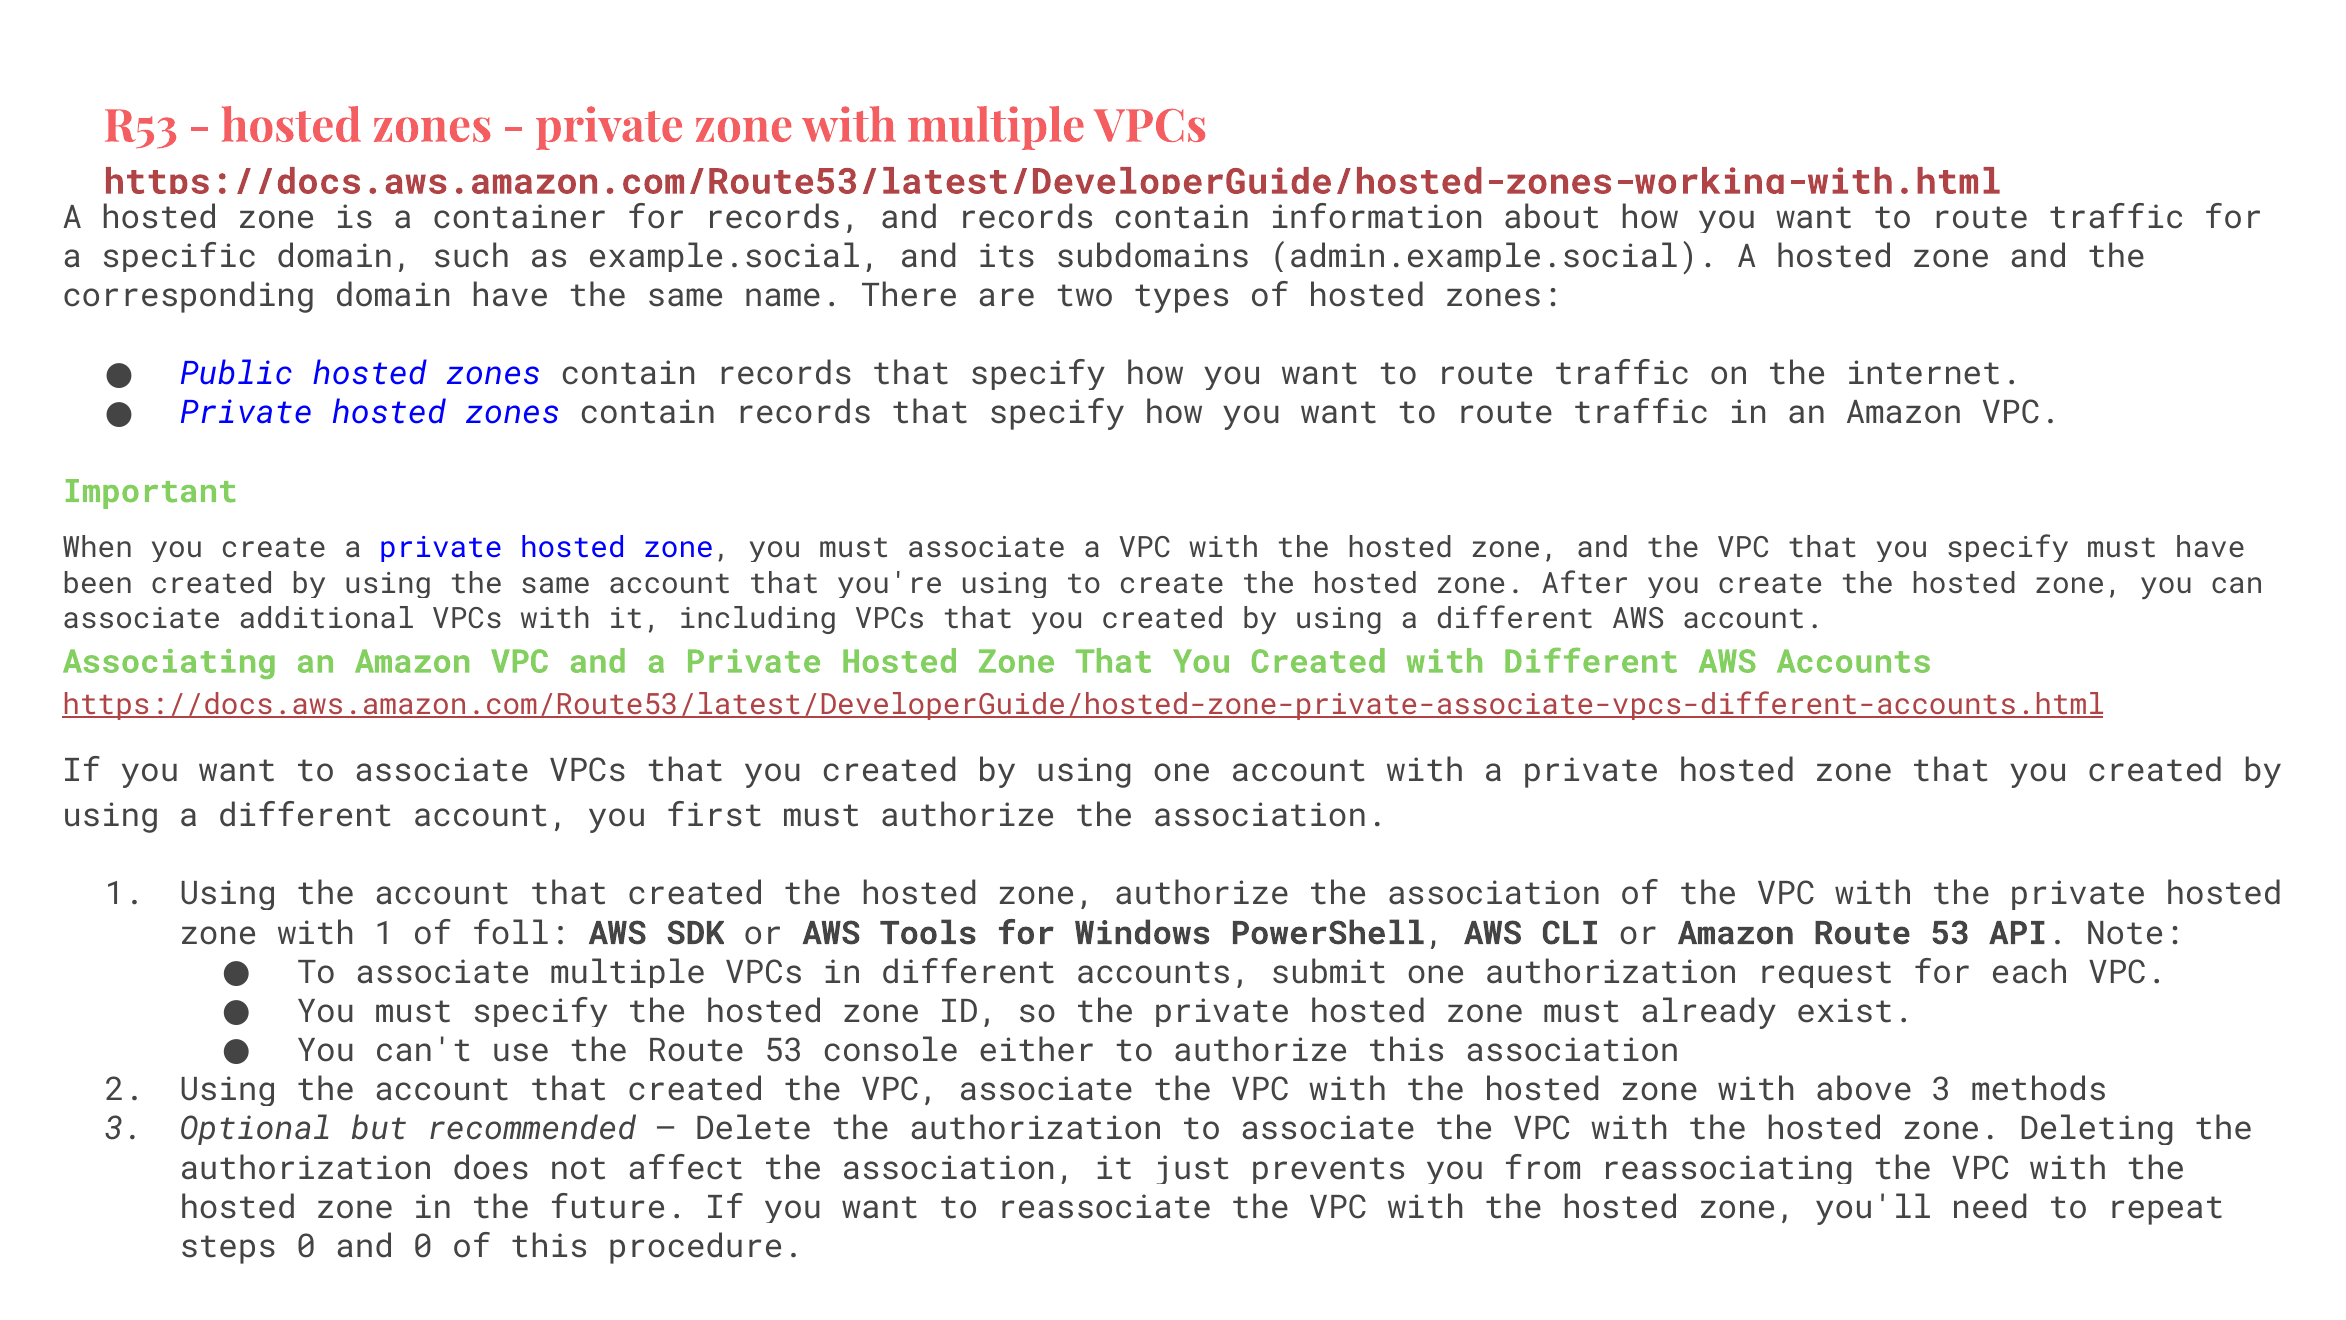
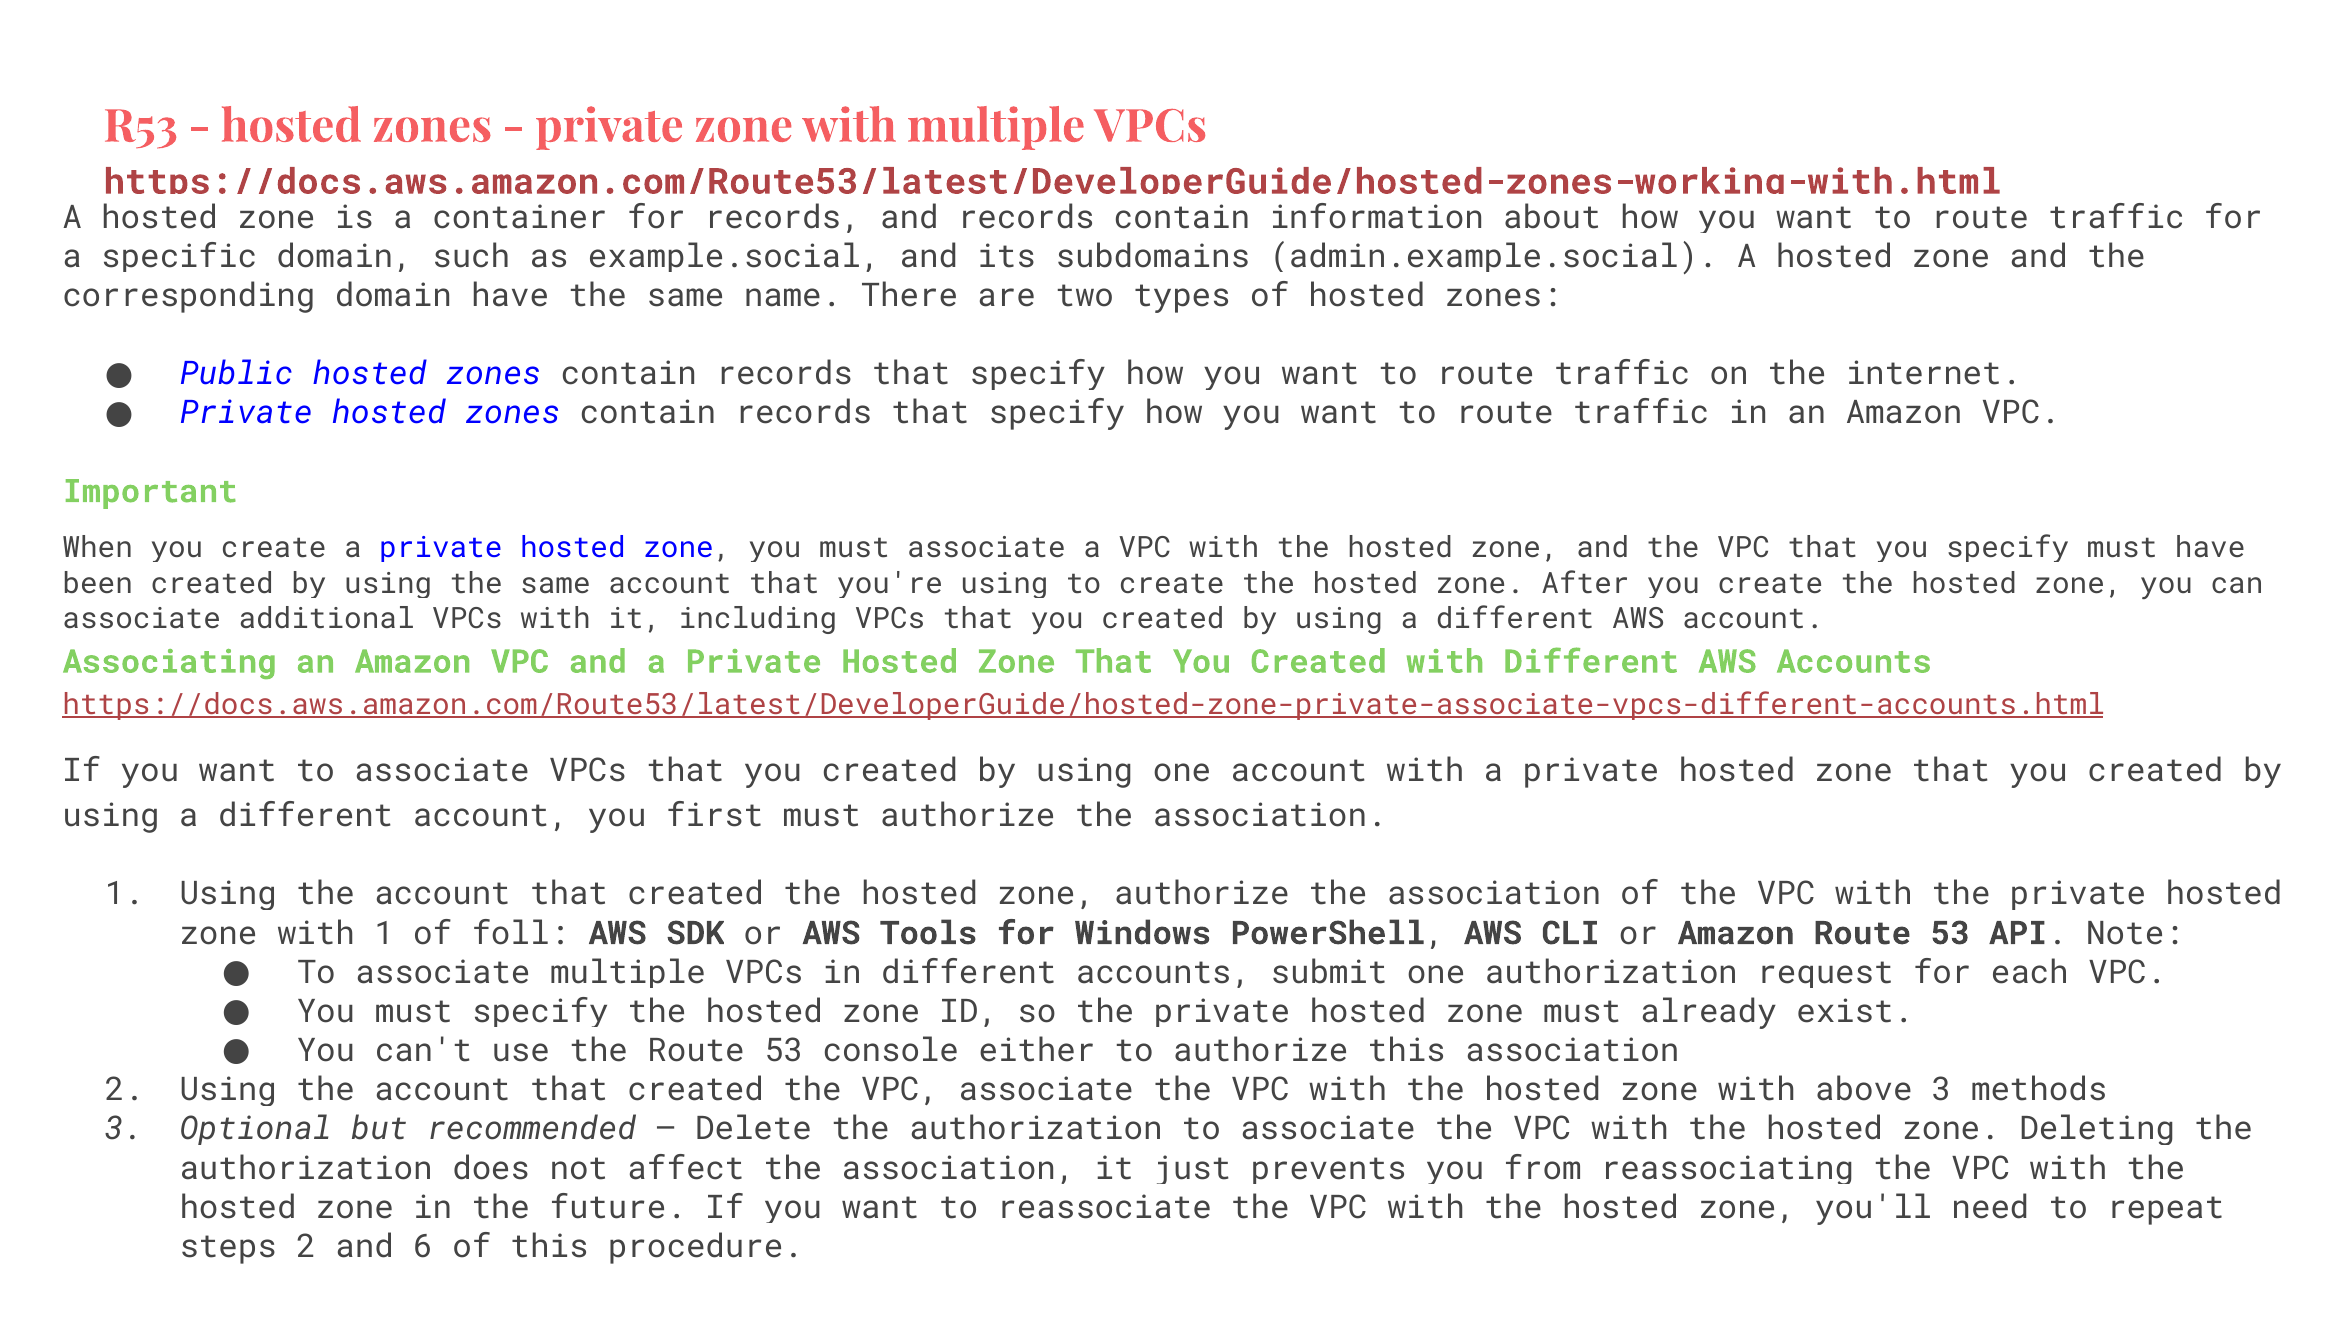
steps 0: 0 -> 2 (306, 1246)
and 0: 0 -> 6 (423, 1246)
